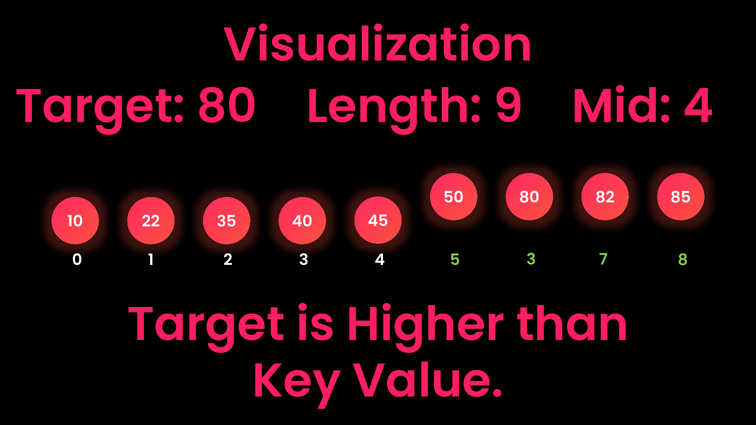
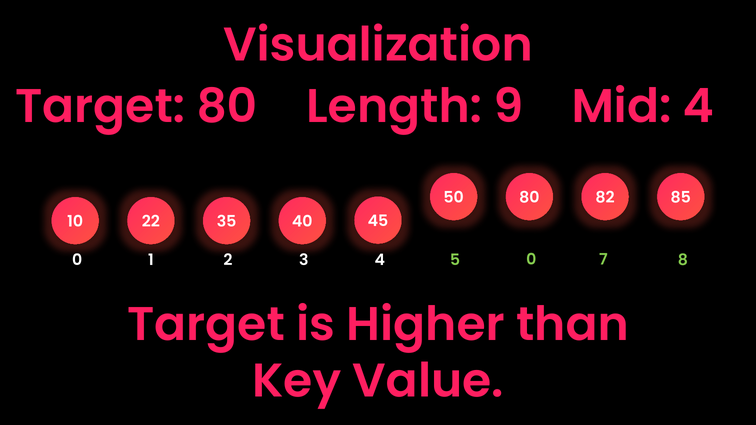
5 3: 3 -> 0 (531, 260)
